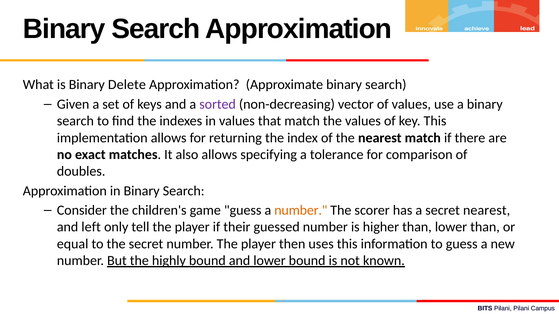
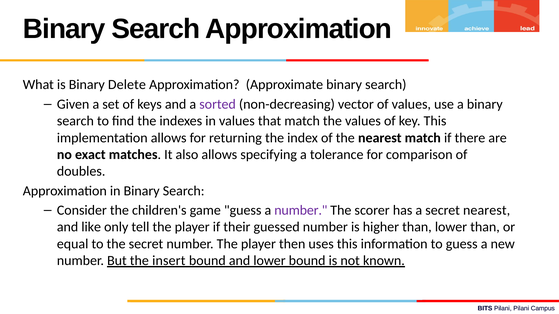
number colour: orange -> purple (301, 211)
left: left -> like (91, 227)
highly: highly -> insert (169, 261)
